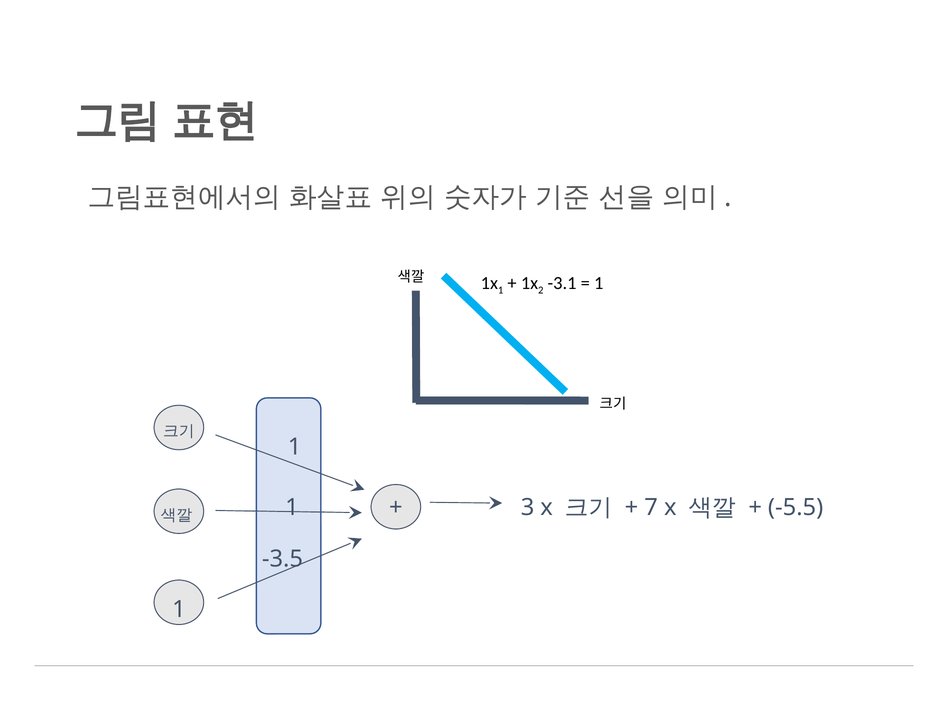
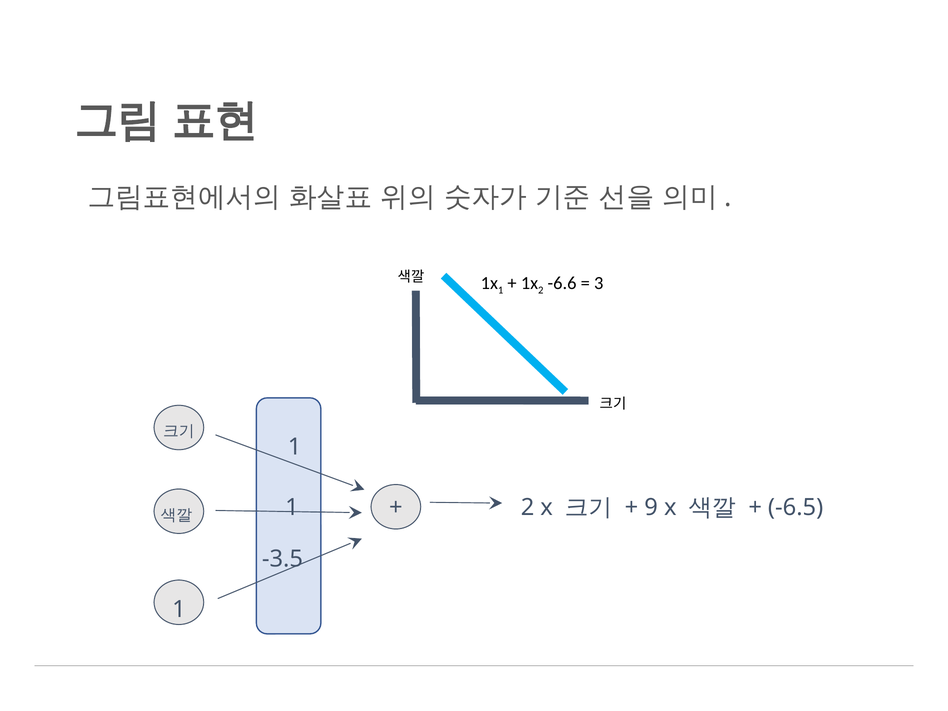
-3.1: -3.1 -> -6.6 (562, 283)
1: 1 -> 3 (599, 283)
3: 3 -> 2 (528, 507)
7: 7 -> 9 (651, 507)
-5.5: -5.5 -> -6.5 (796, 507)
